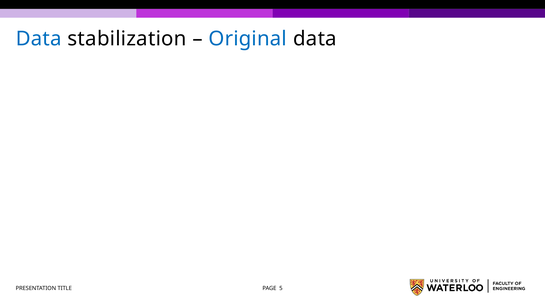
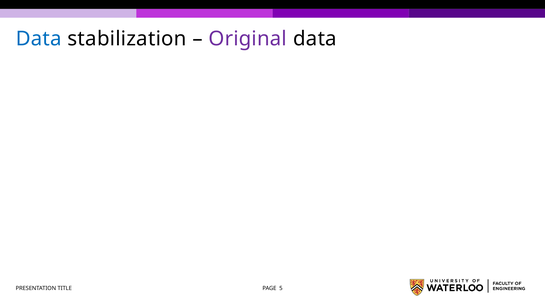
Original colour: blue -> purple (248, 39)
